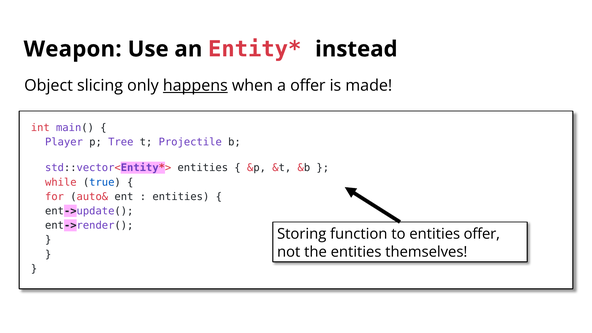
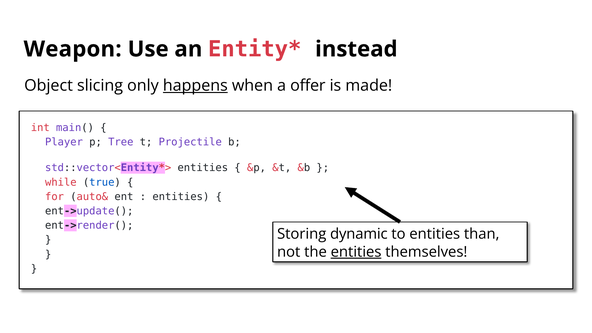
function: function -> dynamic (359, 234)
entities offer: offer -> than (482, 234)
entities underline: none -> present (356, 252)
